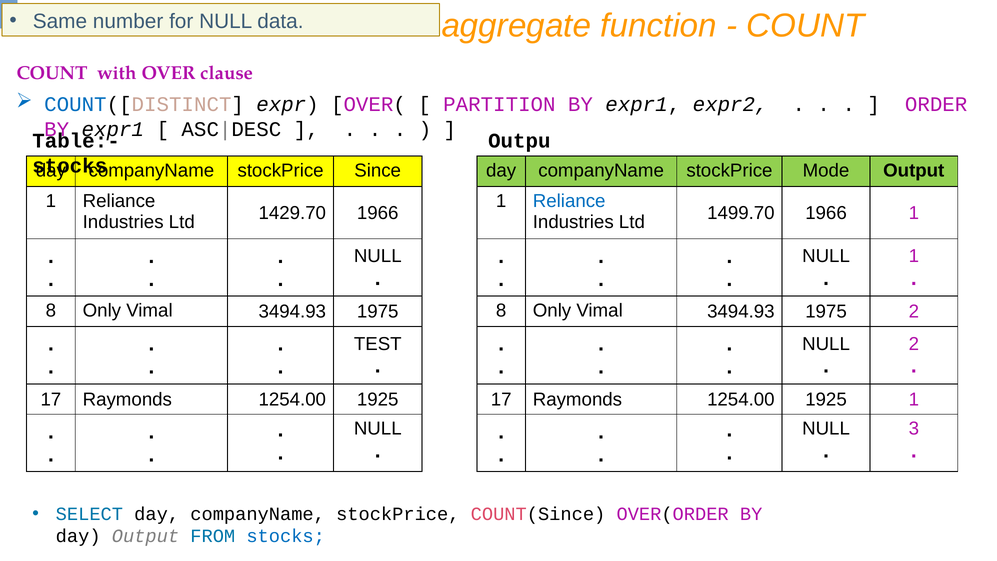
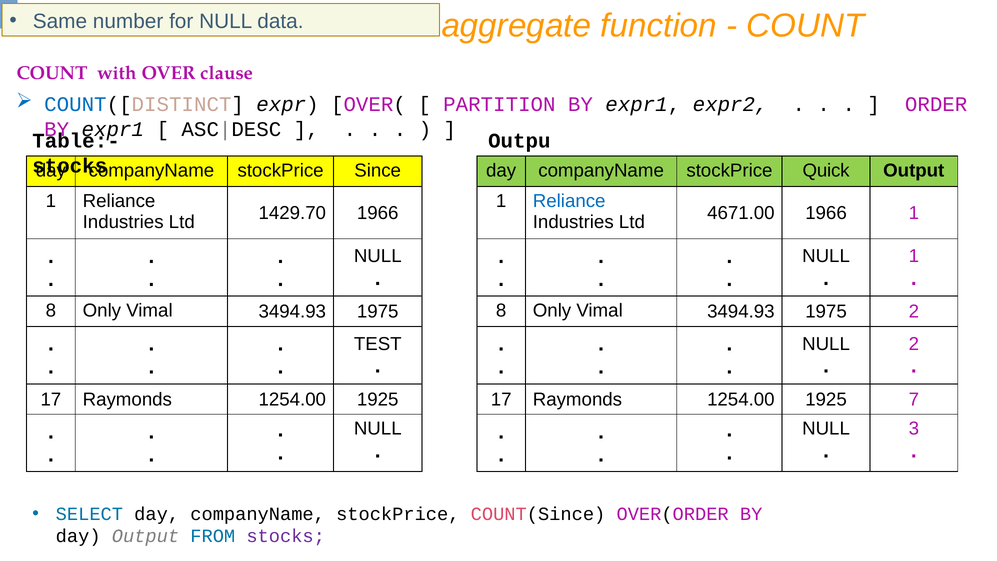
Mode: Mode -> Quick (826, 171)
1499.70: 1499.70 -> 4671.00 (741, 213)
1925 1: 1 -> 7 (914, 399)
stocks colour: blue -> purple (286, 536)
